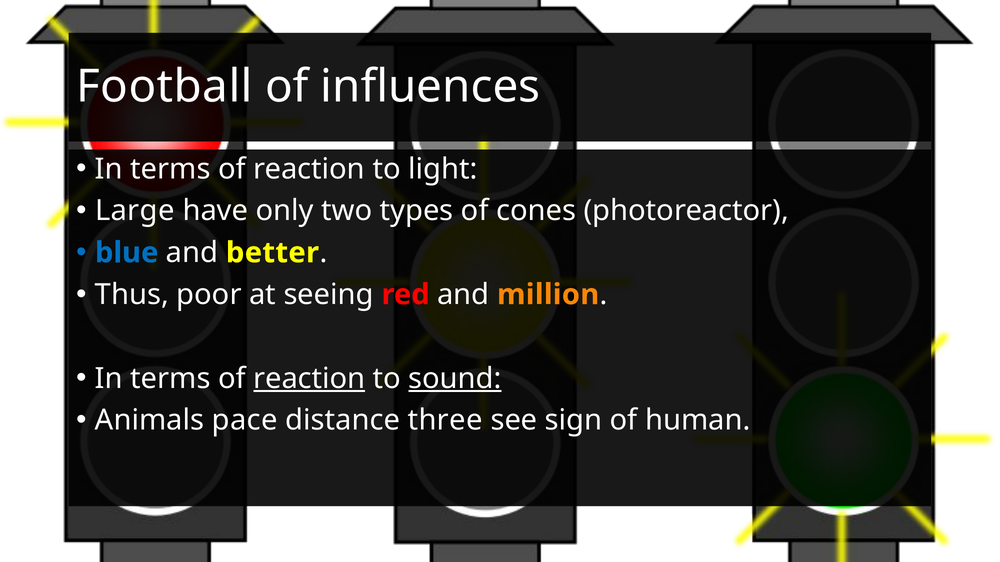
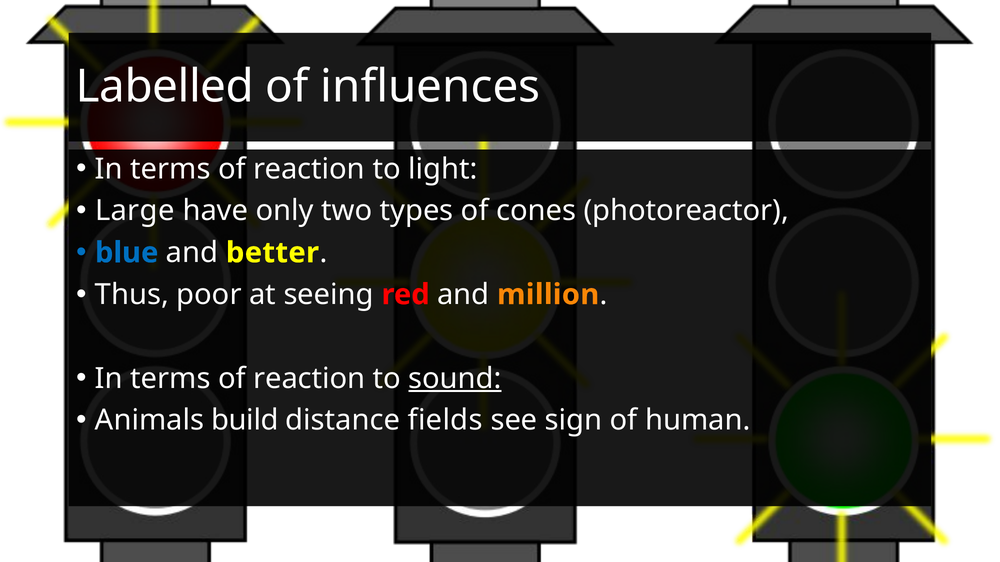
Football: Football -> Labelled (165, 87)
reaction underline: present -> none (309, 379)
pace: pace -> build (245, 421)
three: three -> fields (445, 421)
